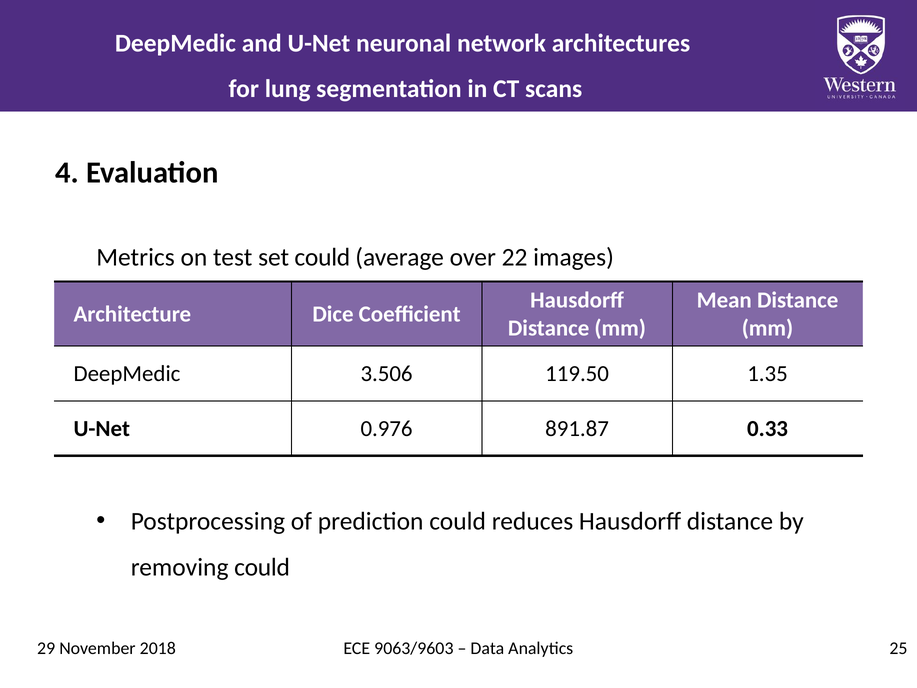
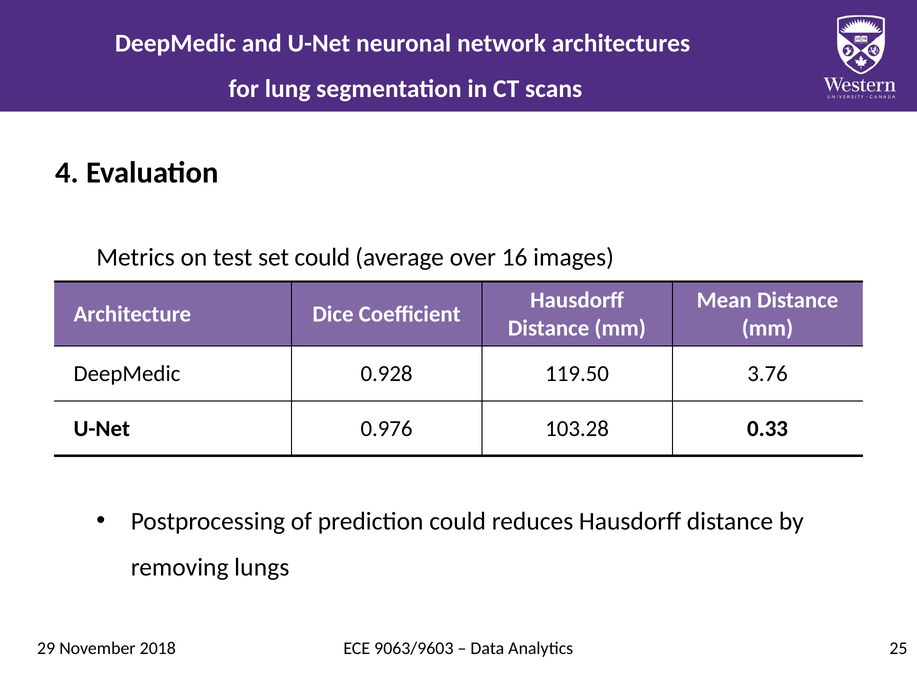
22: 22 -> 16 (515, 257)
3.506: 3.506 -> 0.928 (387, 373)
1.35: 1.35 -> 3.76 (768, 373)
891.87: 891.87 -> 103.28 (577, 428)
removing could: could -> lungs (262, 567)
